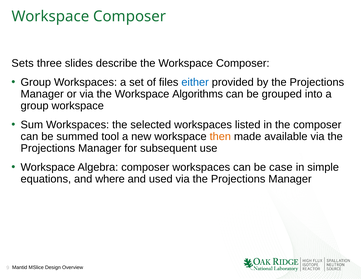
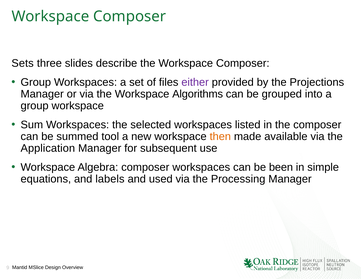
either colour: blue -> purple (195, 82)
Projections: Projections -> Application (48, 148)
case: case -> been (281, 167)
where: where -> labels (110, 179)
used via the Projections: Projections -> Processing (238, 179)
